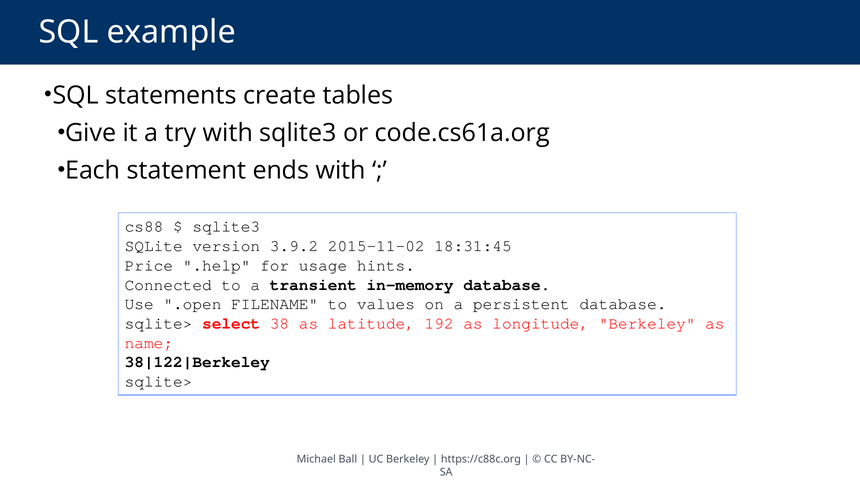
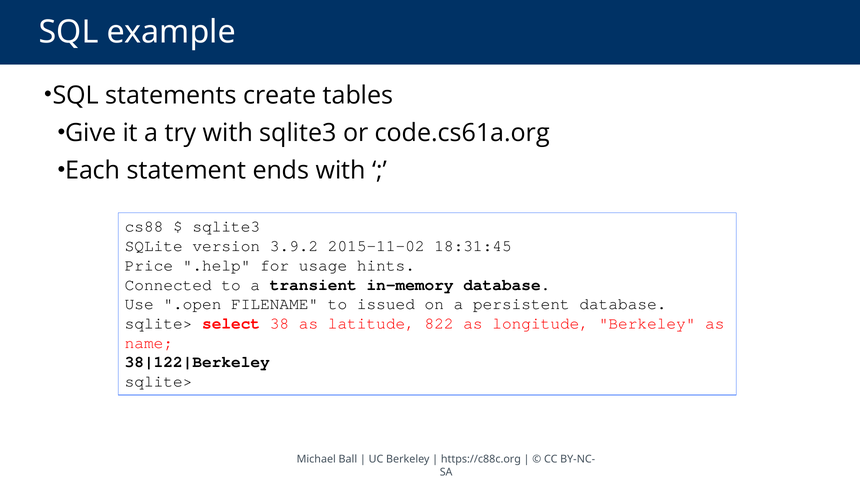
values: values -> issued (386, 304)
192: 192 -> 822 (439, 323)
